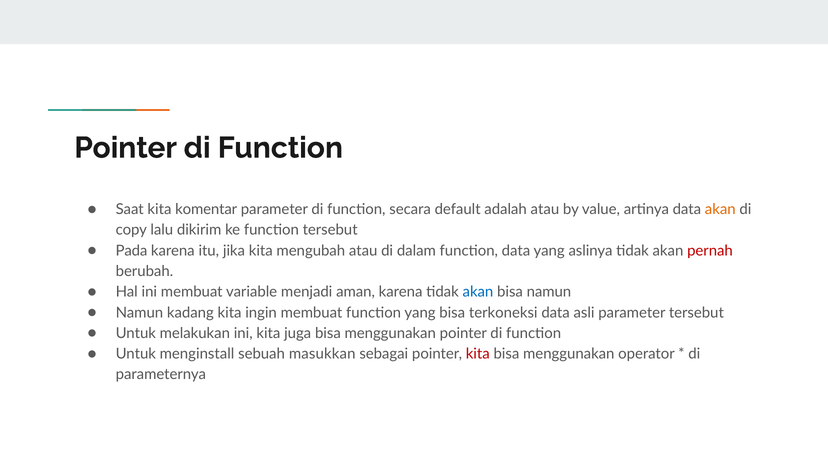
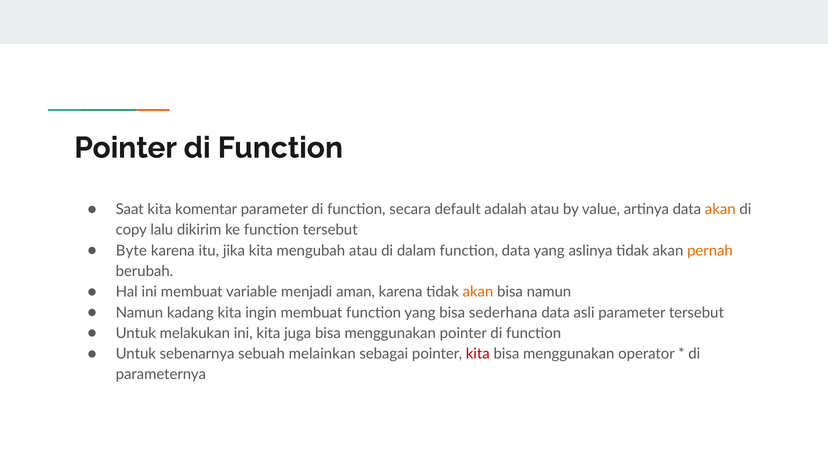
Pada: Pada -> Byte (131, 251)
pernah colour: red -> orange (710, 251)
akan colour: blue -> orange (478, 292)
terkoneksi: terkoneksi -> sederhana (503, 312)
menginstall: menginstall -> sebenarnya (197, 354)
masukkan: masukkan -> melainkan (322, 354)
